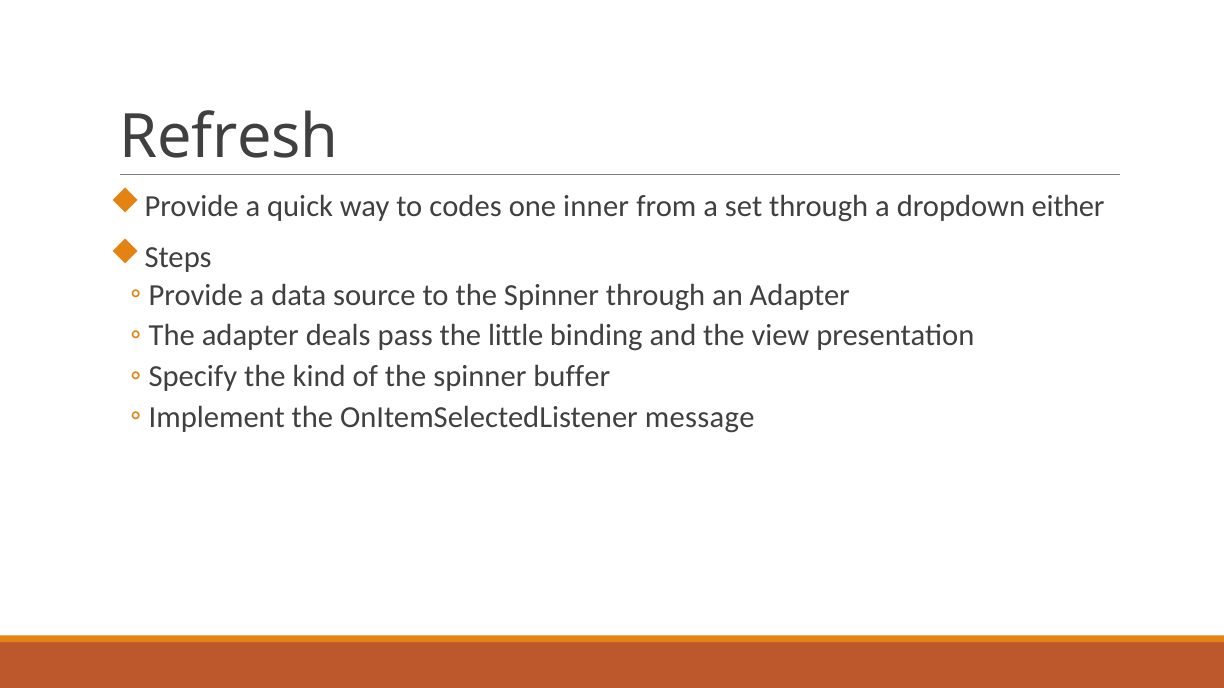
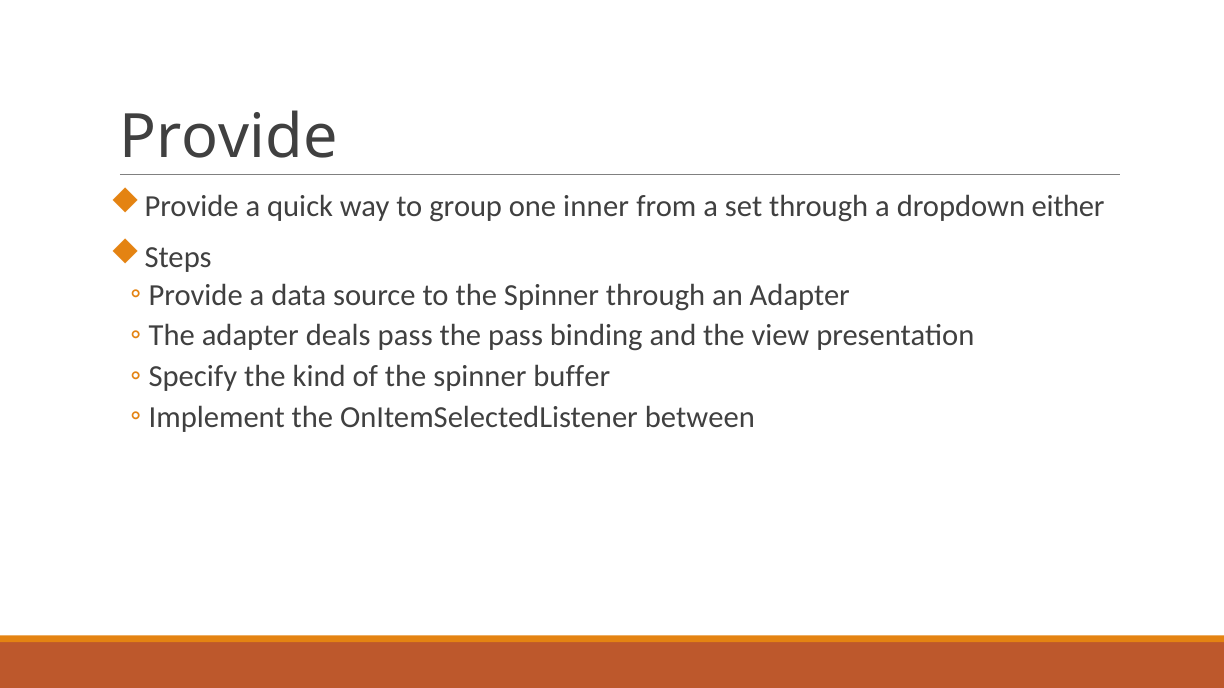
Refresh: Refresh -> Provide (229, 137)
codes: codes -> group (466, 206)
the little: little -> pass (516, 336)
message: message -> between (700, 417)
